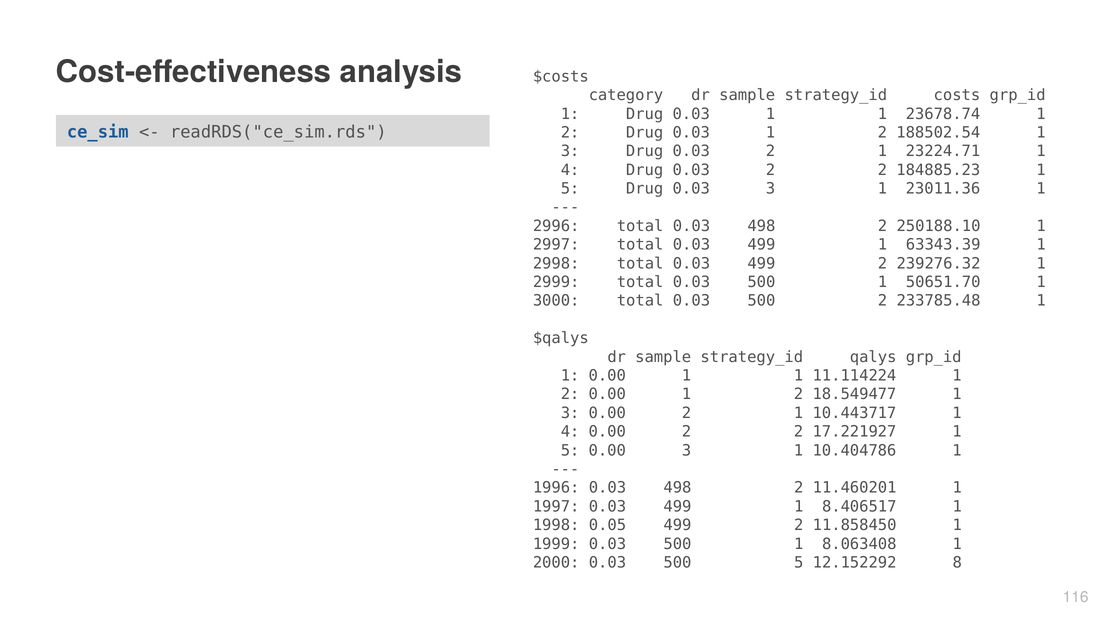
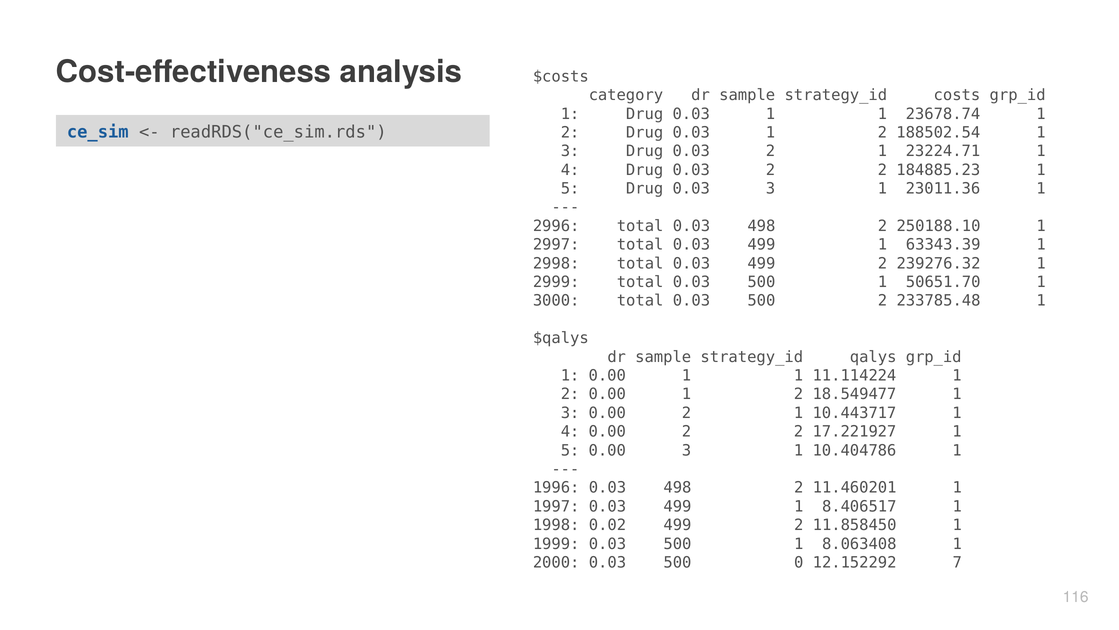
0.05: 0.05 -> 0.02 (607, 525)
500 5: 5 -> 0 (799, 562)
8: 8 -> 7 (957, 562)
